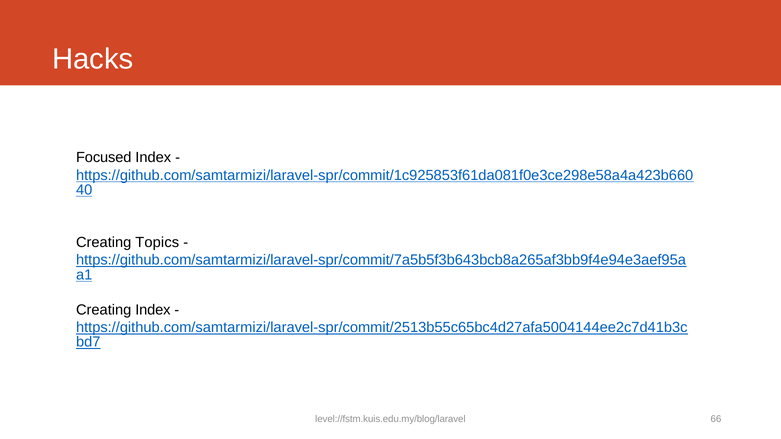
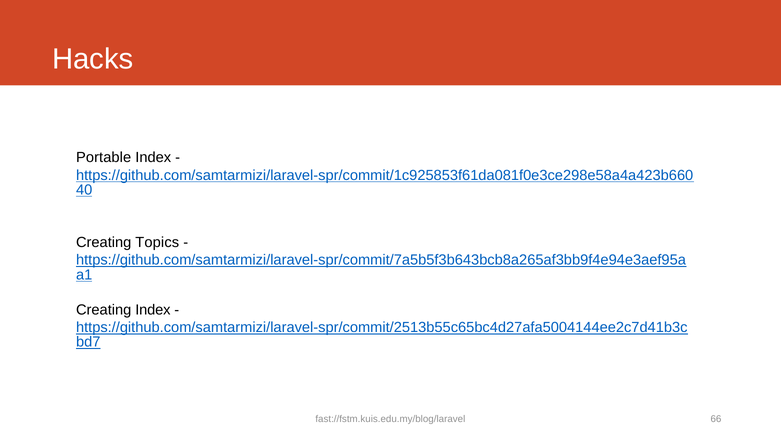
Focused: Focused -> Portable (104, 158)
level://fstm.kuis.edu.my/blog/laravel: level://fstm.kuis.edu.my/blog/laravel -> fast://fstm.kuis.edu.my/blog/laravel (390, 420)
